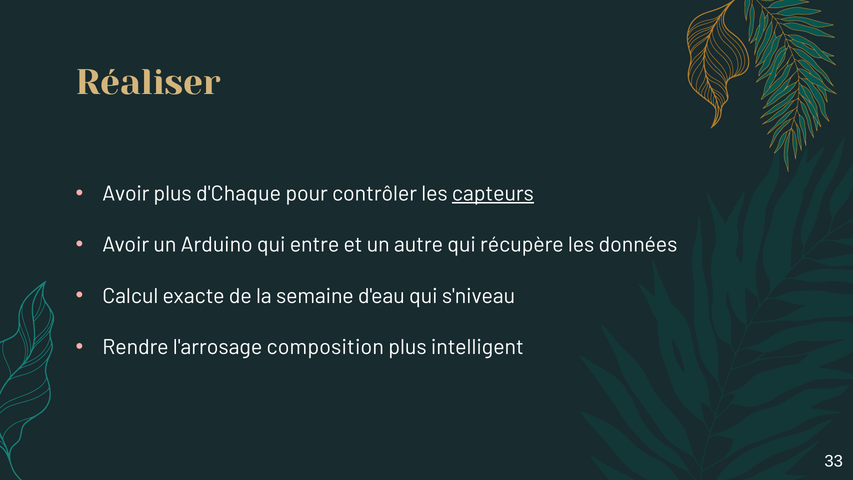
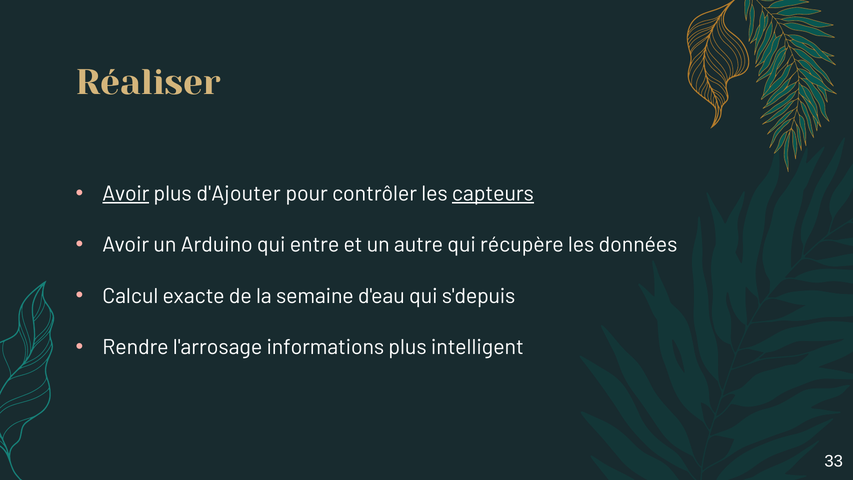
Avoir underline: none -> present (126, 194)
d'Chaque: d'Chaque -> d'Ajouter (239, 194)
s'niveau: s'niveau -> s'depuis (479, 296)
composition: composition -> informations (325, 347)
